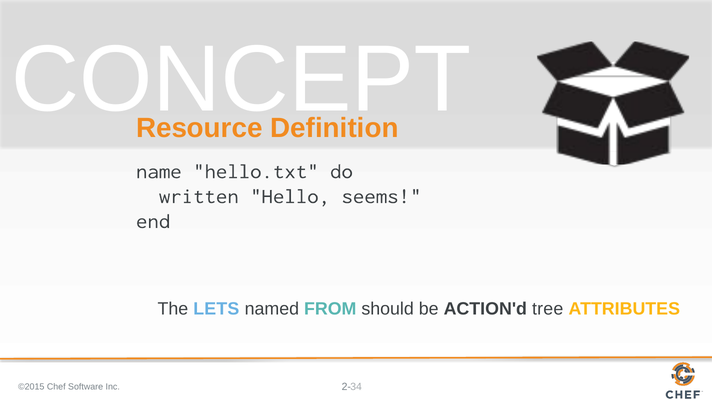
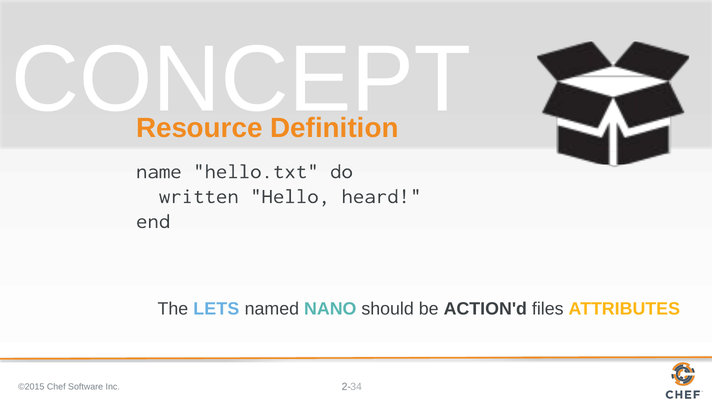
seems: seems -> heard (381, 196)
FROM: FROM -> NANO (330, 309)
tree: tree -> files (548, 309)
